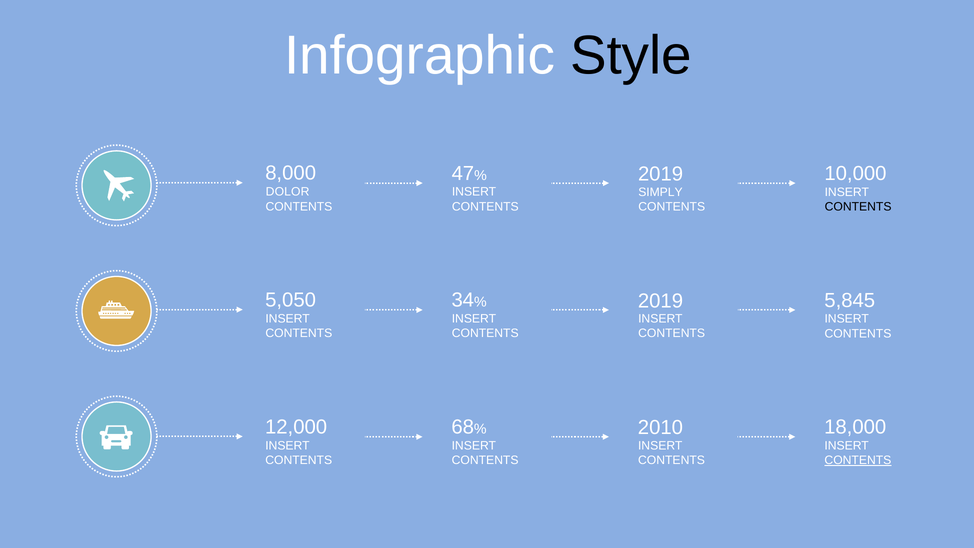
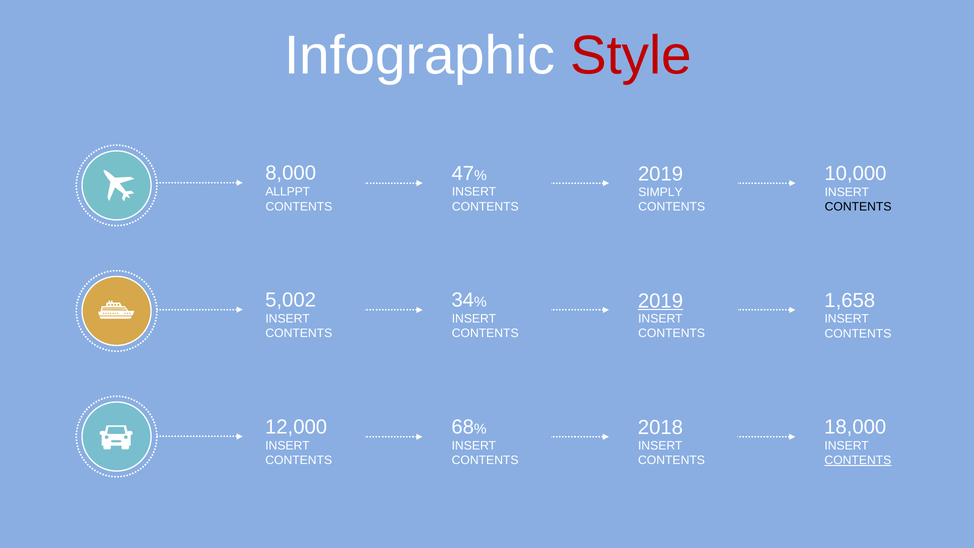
Style colour: black -> red (631, 56)
DOLOR: DOLOR -> ALLPPT (288, 192)
5,050: 5,050 -> 5,002 (291, 300)
5,845: 5,845 -> 1,658 (850, 300)
2019 underline: none -> present (661, 301)
2010: 2010 -> 2018 (660, 428)
